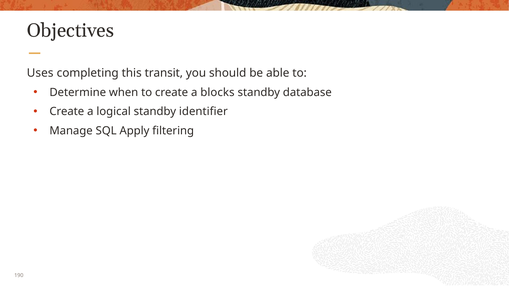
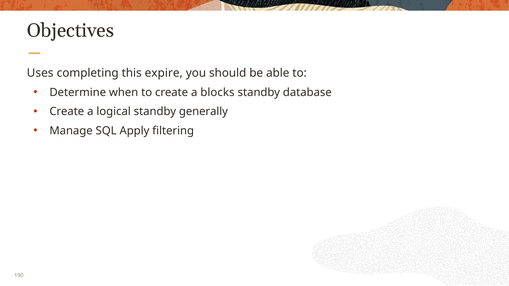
transit: transit -> expire (164, 73)
identifier: identifier -> generally (203, 112)
